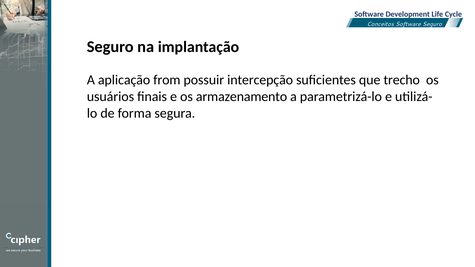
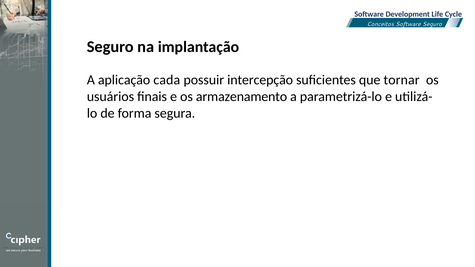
from: from -> cada (167, 80)
trecho: trecho -> tornar (402, 80)
